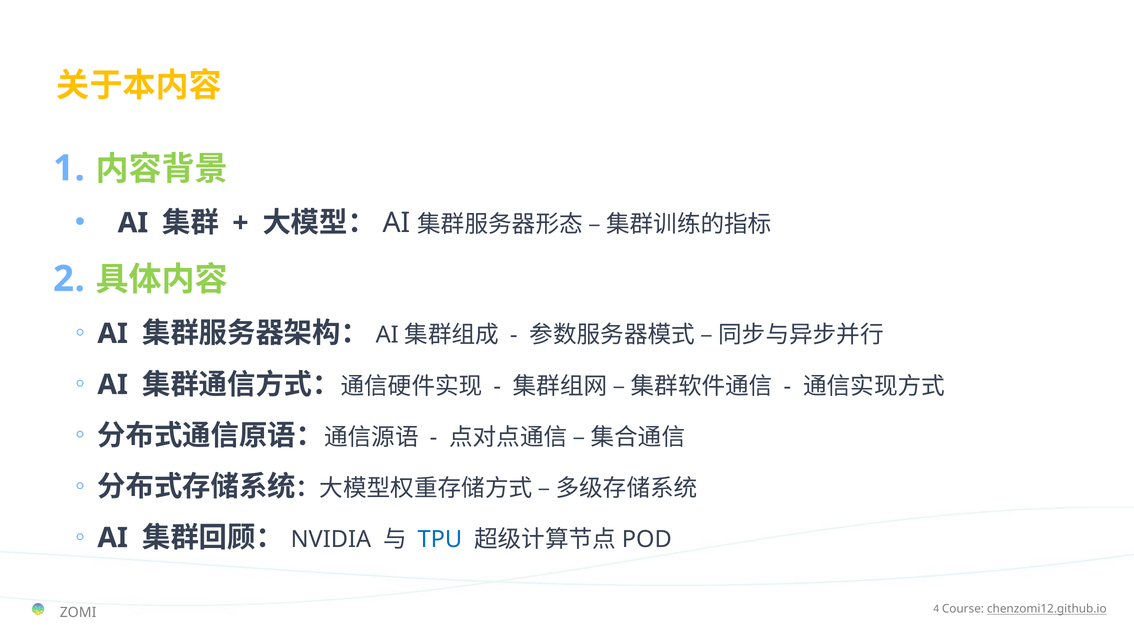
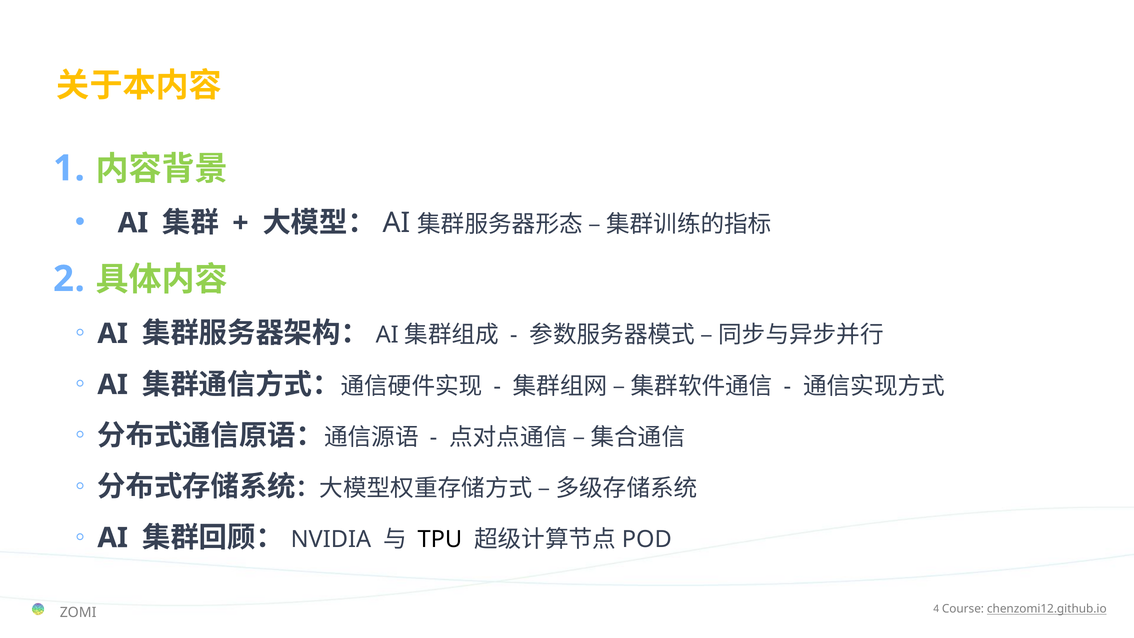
TPU colour: blue -> black (440, 539)
